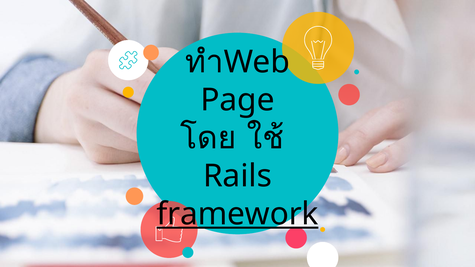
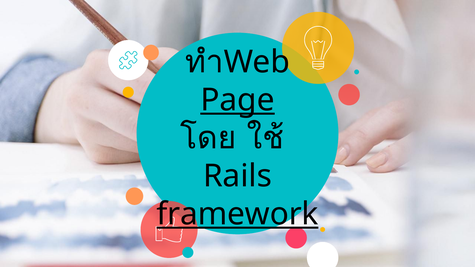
Page underline: none -> present (237, 100)
